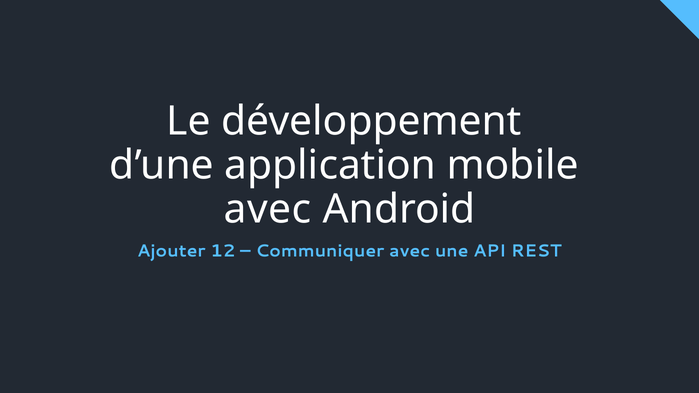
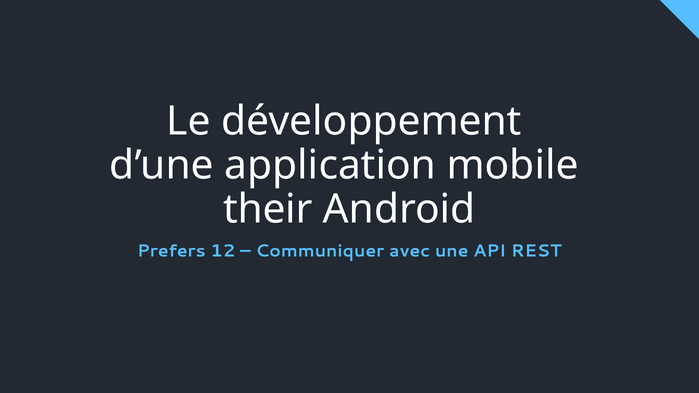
avec: avec -> their (268, 209)
Ajouter: Ajouter -> Prefers (171, 251)
